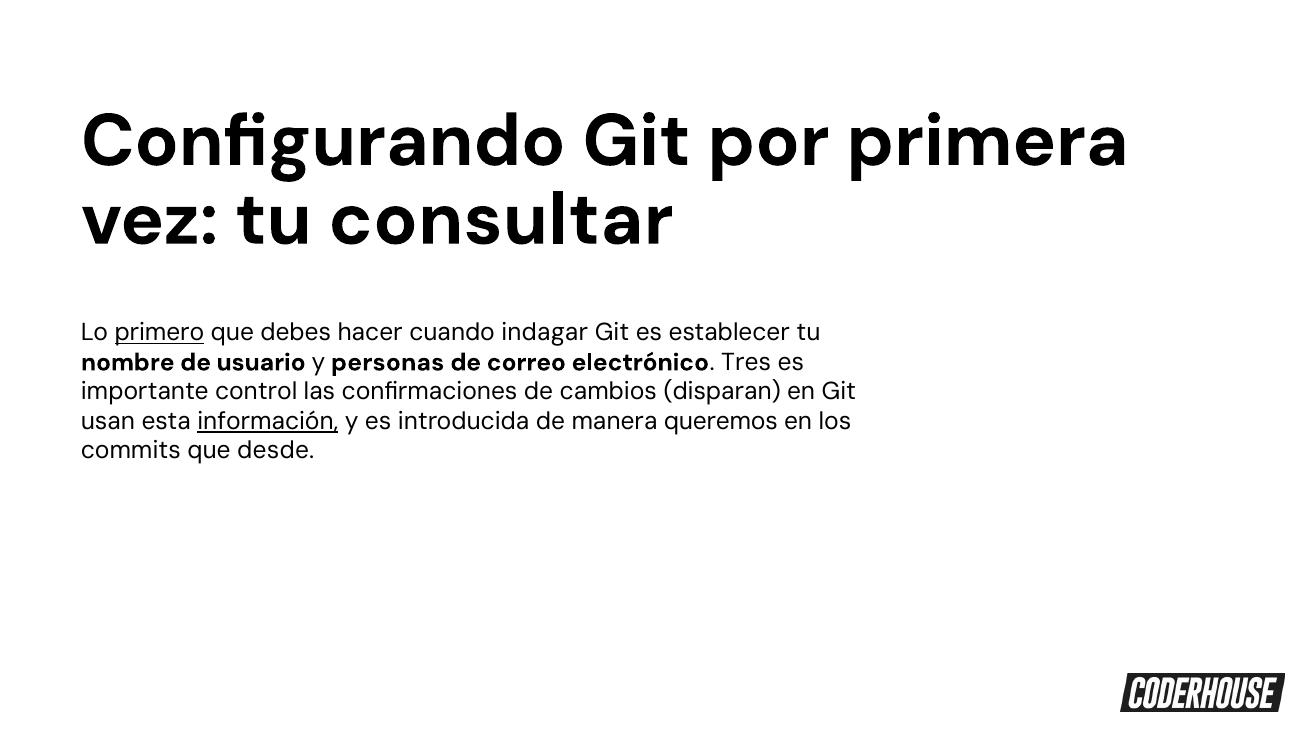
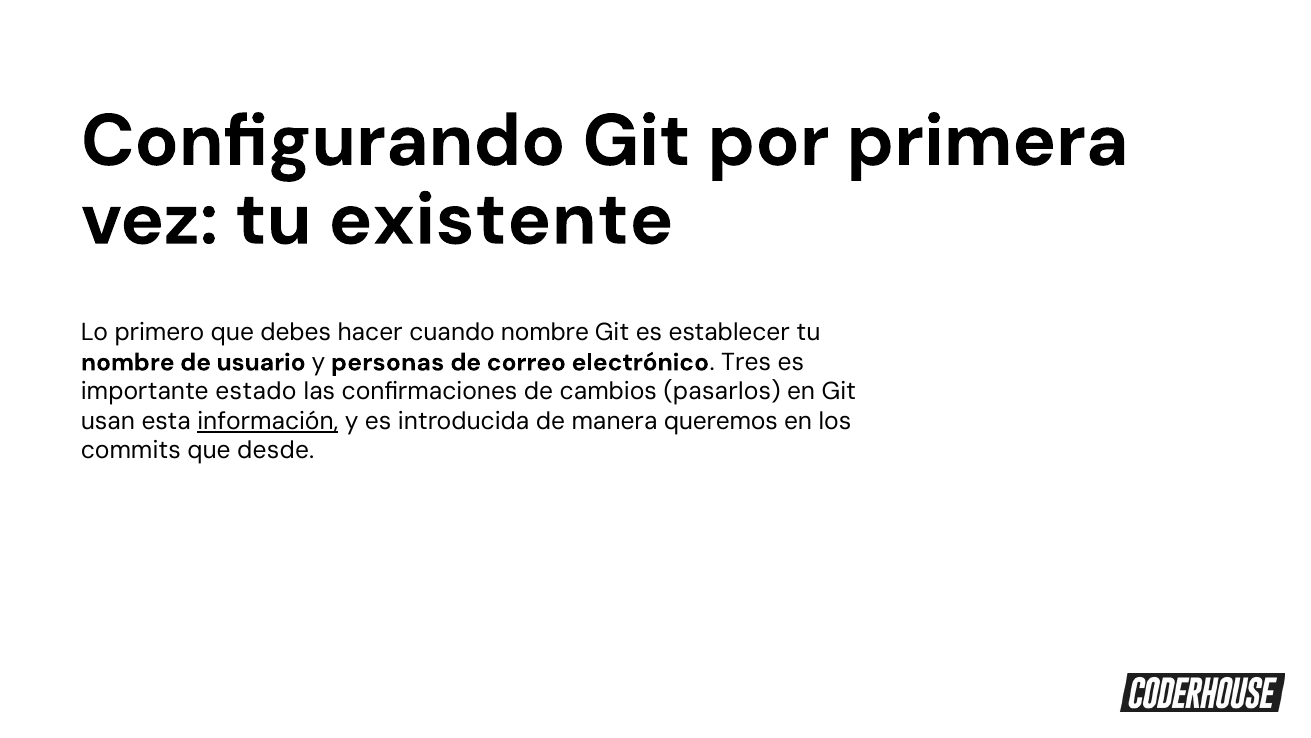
consultar: consultar -> existente (501, 219)
primero underline: present -> none (159, 333)
cuando indagar: indagar -> nombre (545, 333)
control: control -> estado (256, 392)
disparan: disparan -> pasarlos (722, 392)
